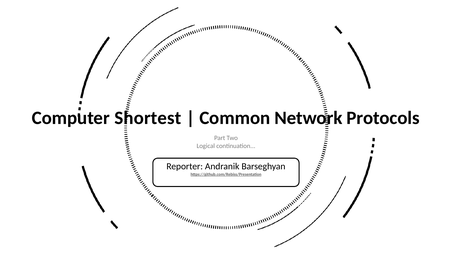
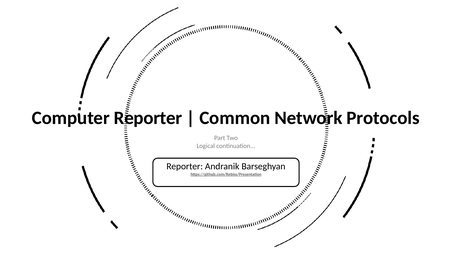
Computer Shortest: Shortest -> Reporter (148, 118)
